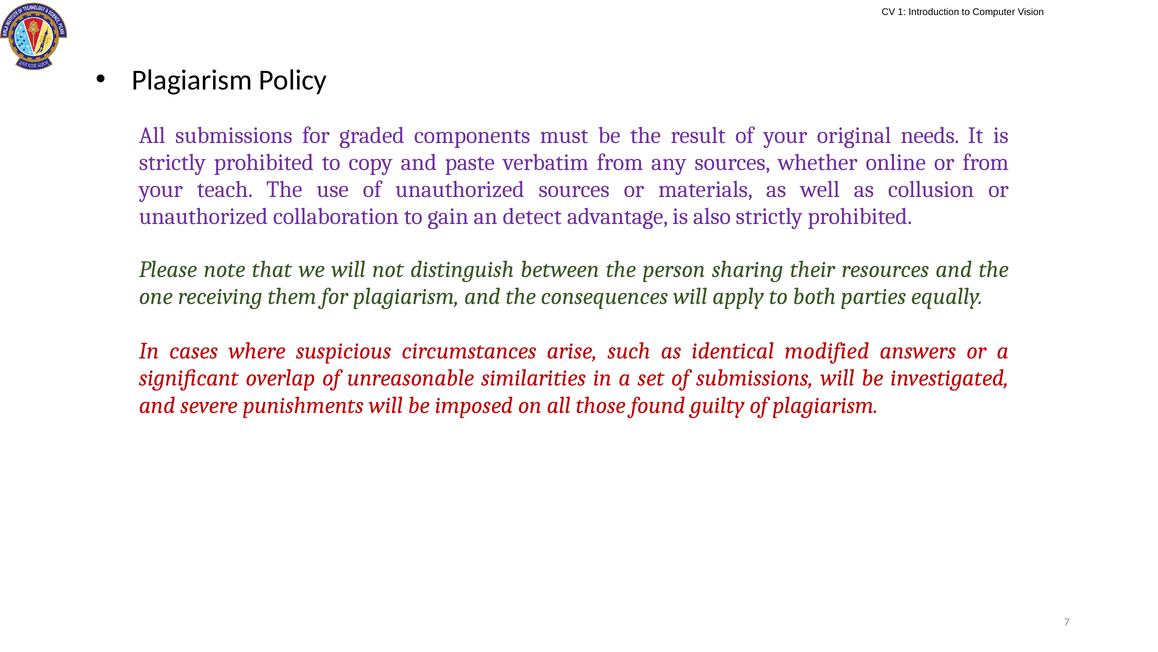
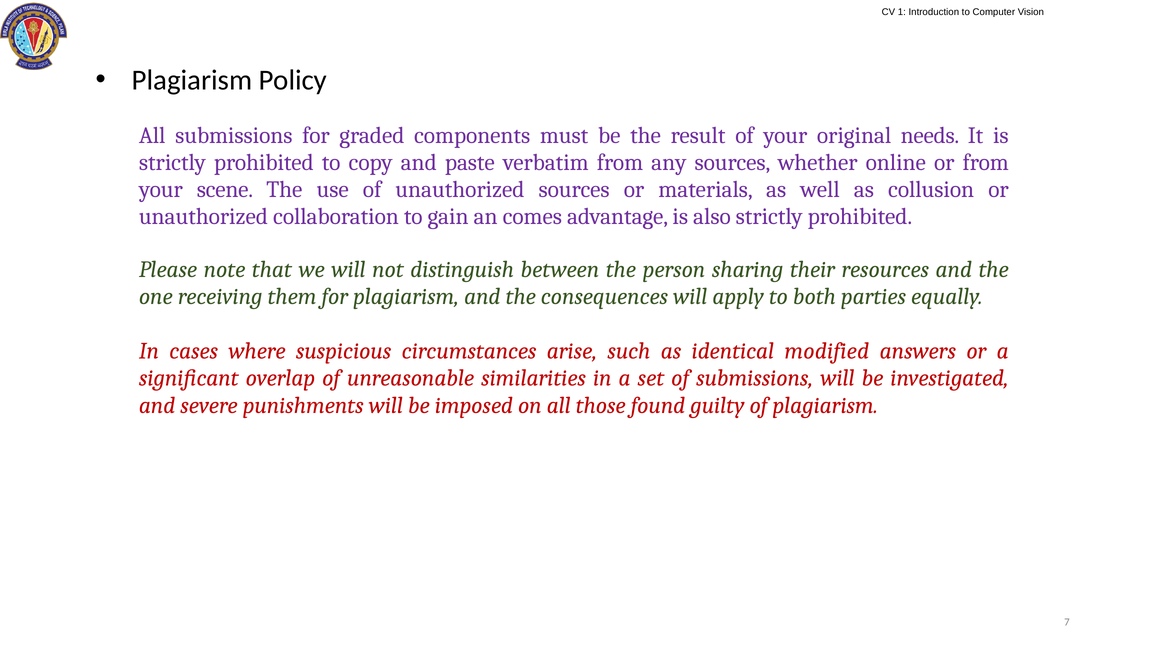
teach: teach -> scene (225, 189)
detect: detect -> comes (532, 217)
